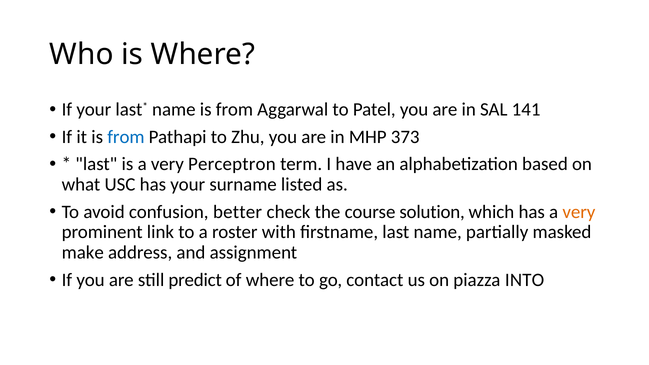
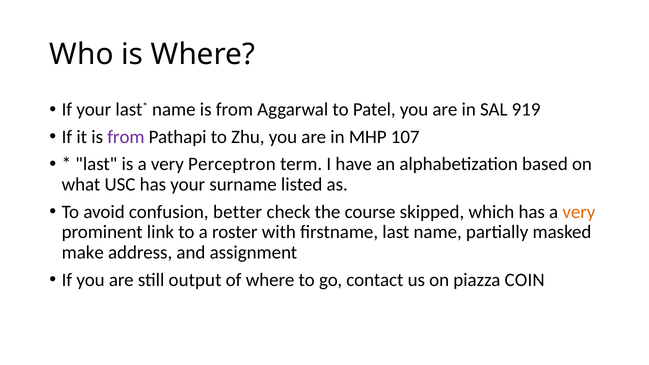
141: 141 -> 919 (526, 110)
from colour: blue -> purple (126, 137)
373: 373 -> 107 (405, 137)
solution: solution -> skipped (432, 212)
predict: predict -> output (195, 280)
INTO: INTO -> COIN (525, 280)
